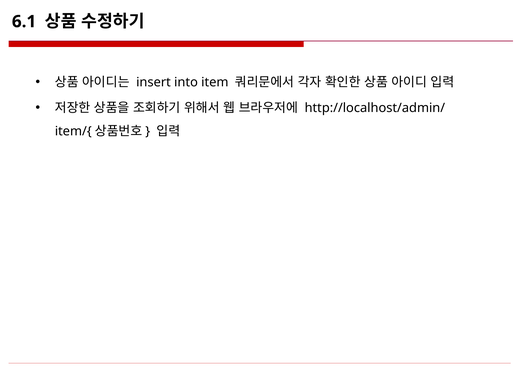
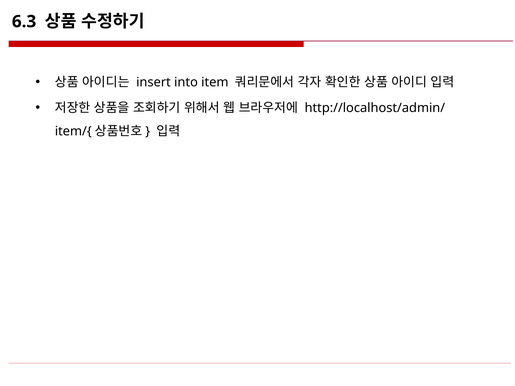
6.1: 6.1 -> 6.3 (24, 22)
